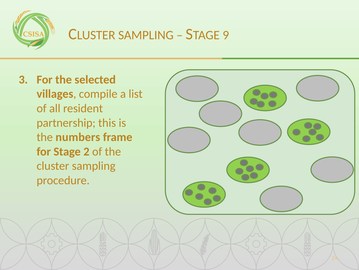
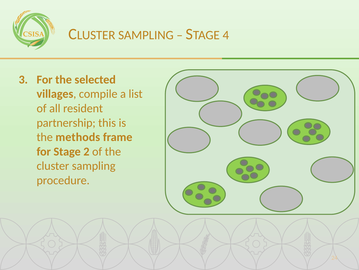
9: 9 -> 4 (226, 35)
numbers: numbers -> methods (78, 137)
